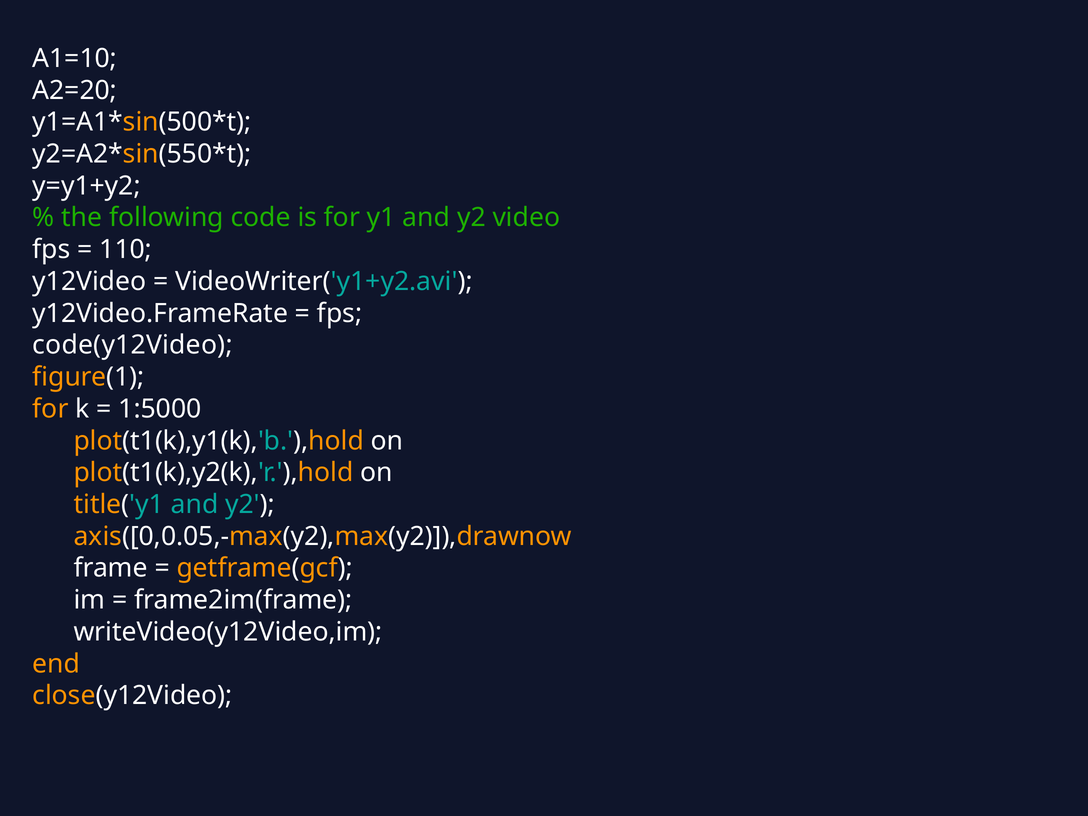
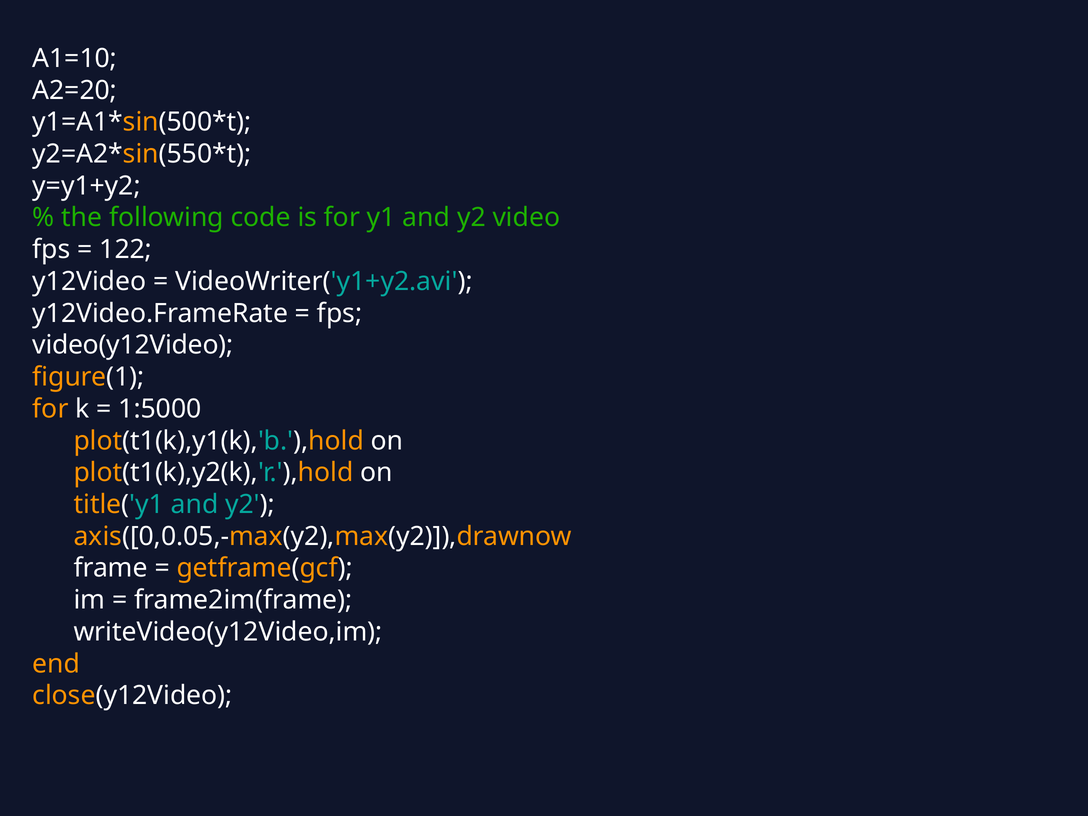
110: 110 -> 122 (126, 250)
code(y12Video: code(y12Video -> video(y12Video (133, 345)
